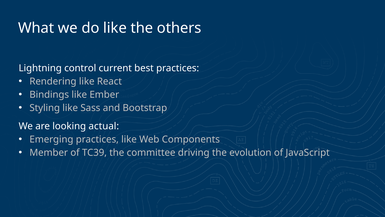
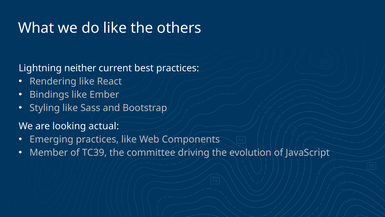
control: control -> neither (80, 68)
